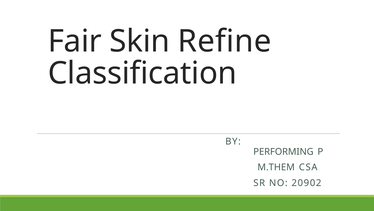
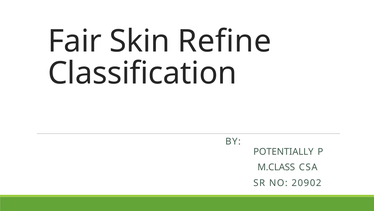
PERFORMING: PERFORMING -> POTENTIALLY (283, 151)
M.THEM: M.THEM -> M.CLASS (276, 167)
